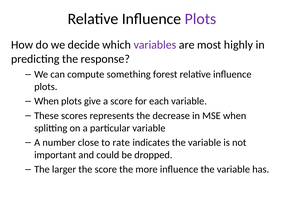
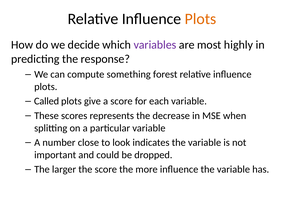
Plots colour: purple -> orange (200, 19)
When: When -> Called (47, 101)
rate: rate -> look (121, 143)
